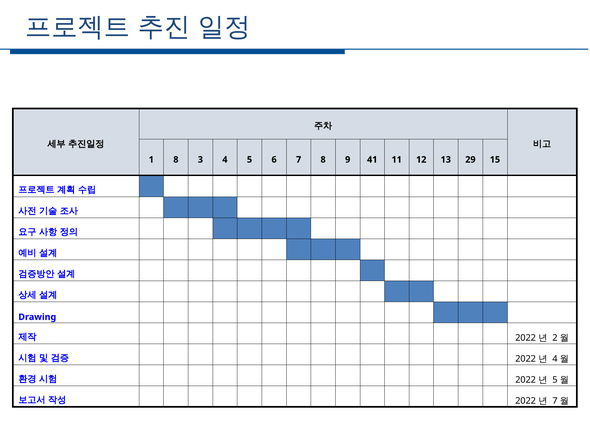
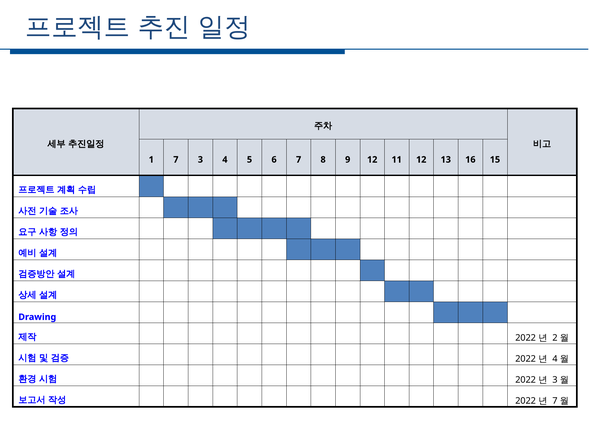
1 8: 8 -> 7 (176, 159)
9 41: 41 -> 12 (372, 159)
29: 29 -> 16 (470, 159)
5: 5 -> 3 (555, 380)
